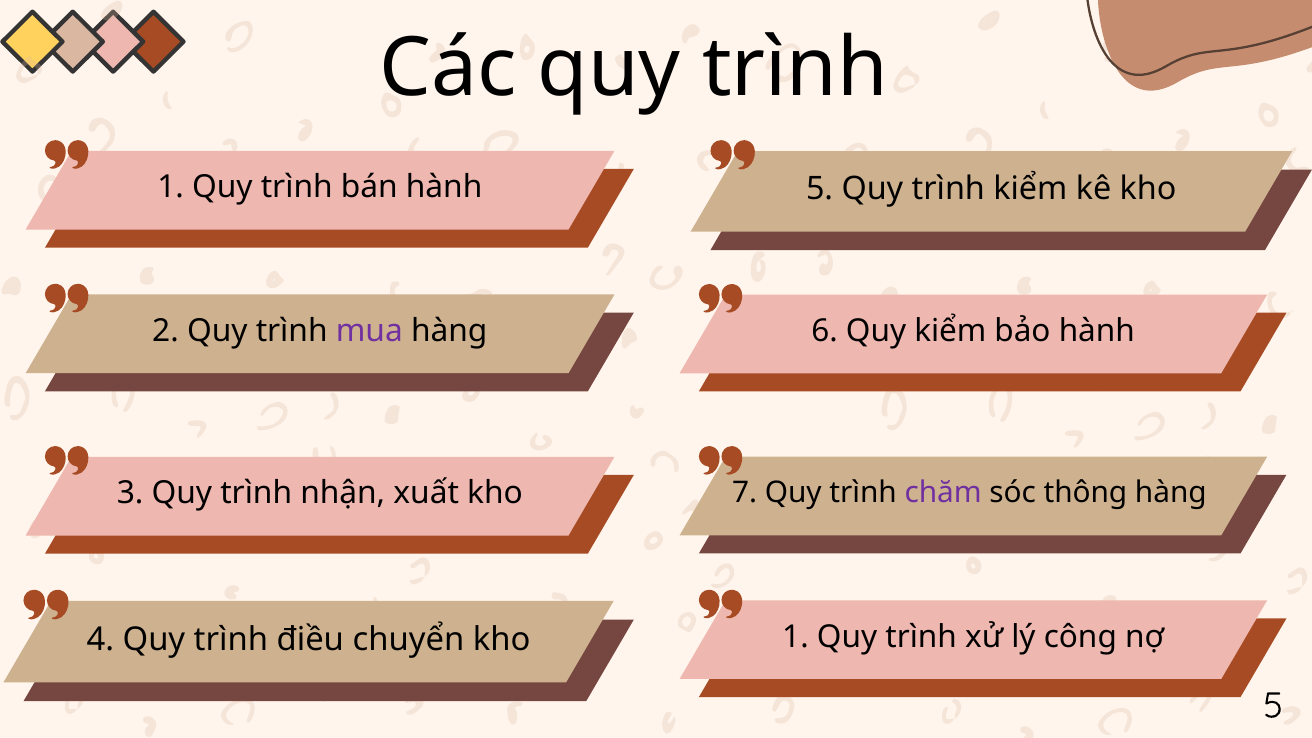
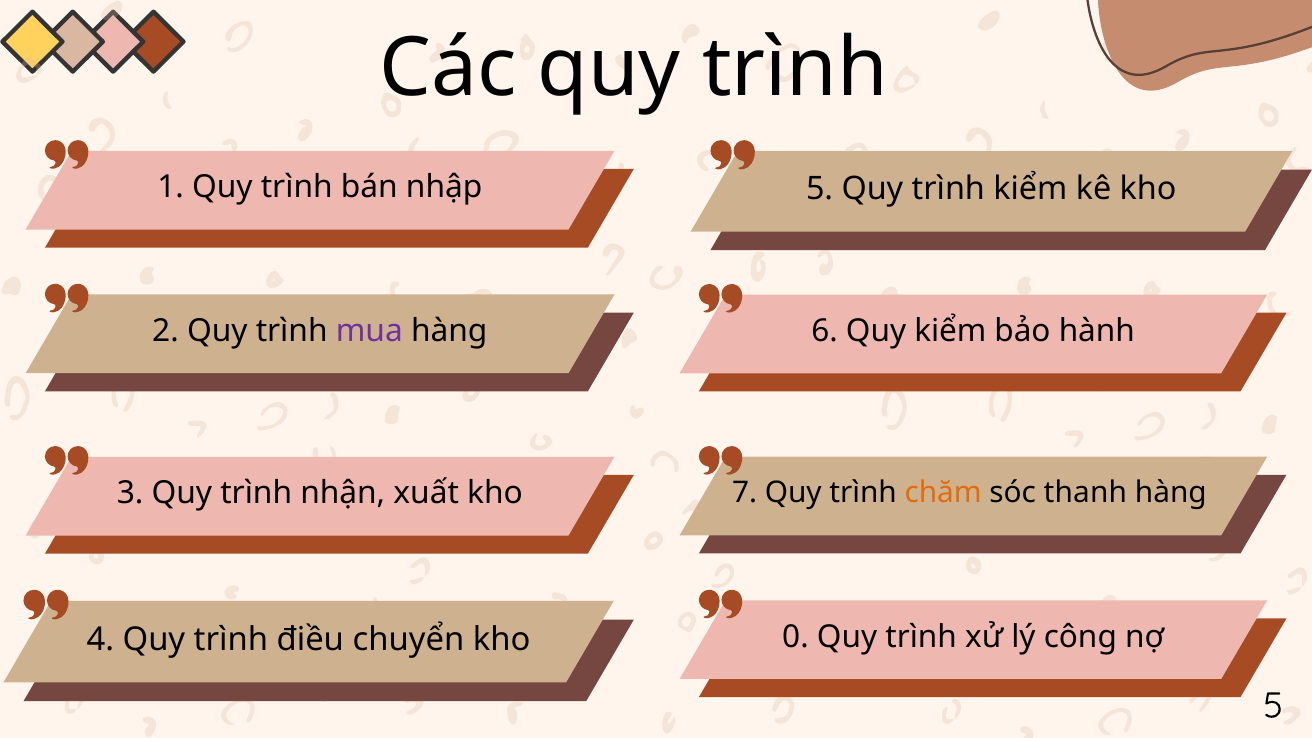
bán hành: hành -> nhập (444, 187)
chăm colour: purple -> orange (943, 492)
thông: thông -> thanh (1085, 492)
kho 1: 1 -> 0 (795, 637)
